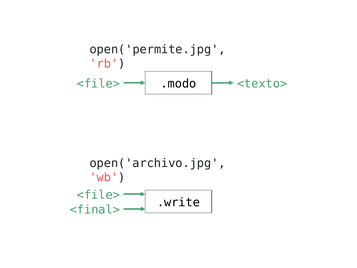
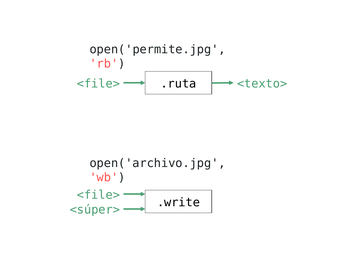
.modo: .modo -> .ruta (178, 84)
<final>: <final> -> <súper> (95, 210)
